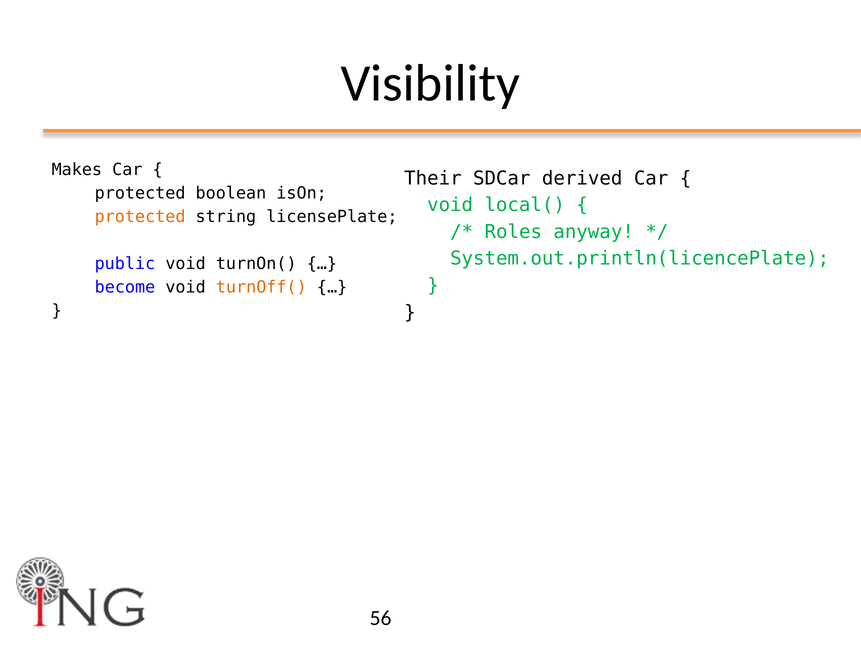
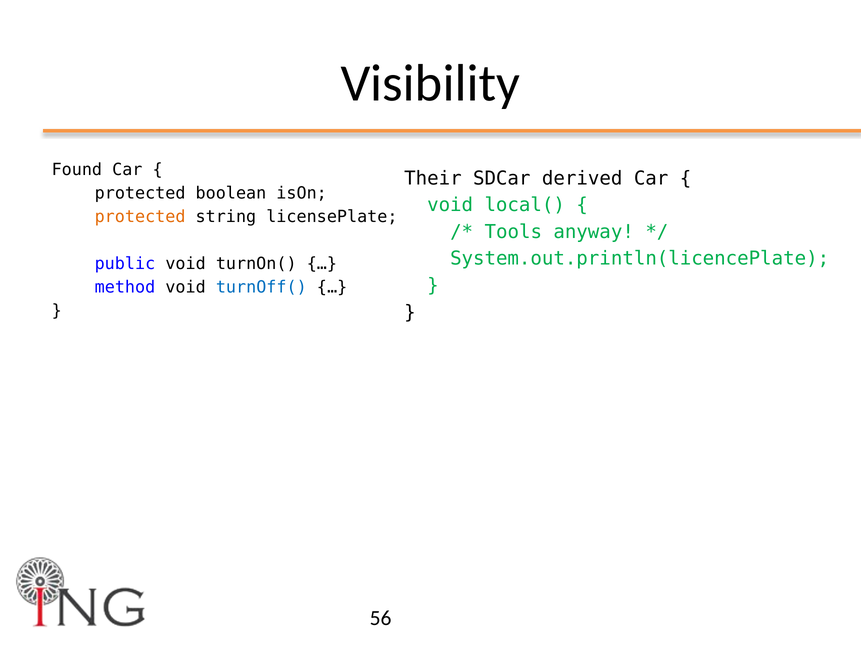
Makes: Makes -> Found (77, 170)
Roles: Roles -> Tools (513, 232)
become: become -> method (125, 287)
turnOff( colour: orange -> blue (261, 287)
